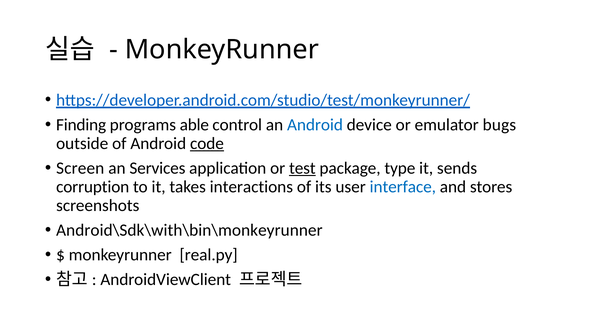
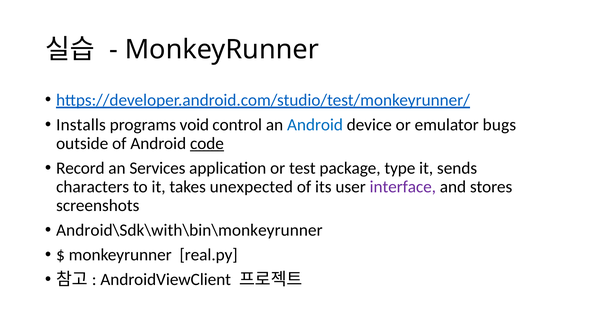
Finding: Finding -> Installs (81, 125)
able: able -> void (194, 125)
Screen: Screen -> Record (80, 168)
test underline: present -> none (302, 168)
corruption: corruption -> characters (93, 187)
interactions: interactions -> unexpected (251, 187)
interface colour: blue -> purple (403, 187)
